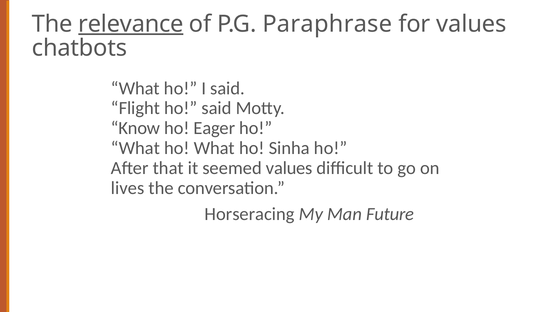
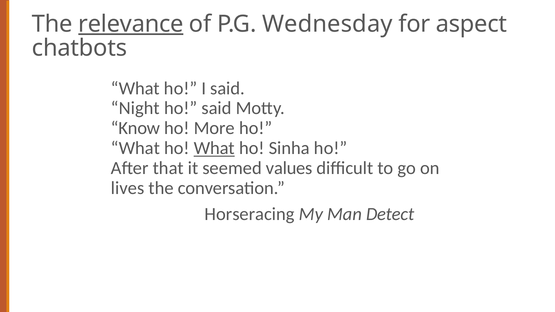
Paraphrase: Paraphrase -> Wednesday (327, 24)
for values: values -> aspect (471, 24)
Flight: Flight -> Night (135, 108)
Eager: Eager -> More (214, 128)
What underline: none -> present (214, 148)
Future: Future -> Detect (390, 214)
